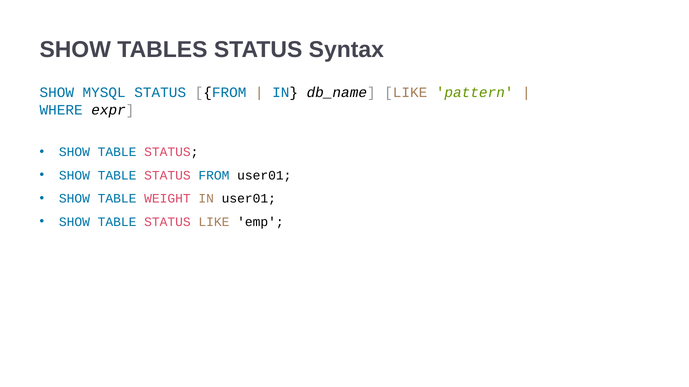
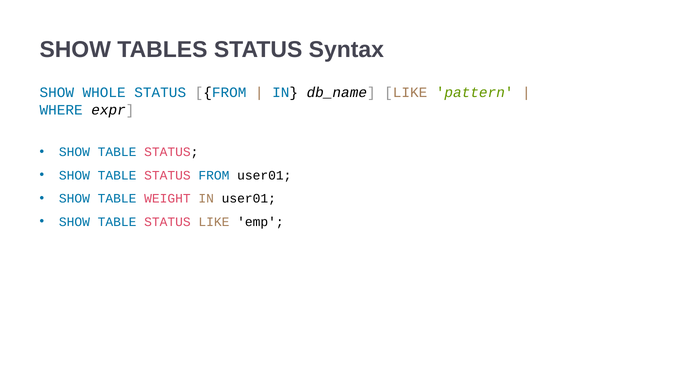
MYSQL: MYSQL -> WHOLE (104, 93)
